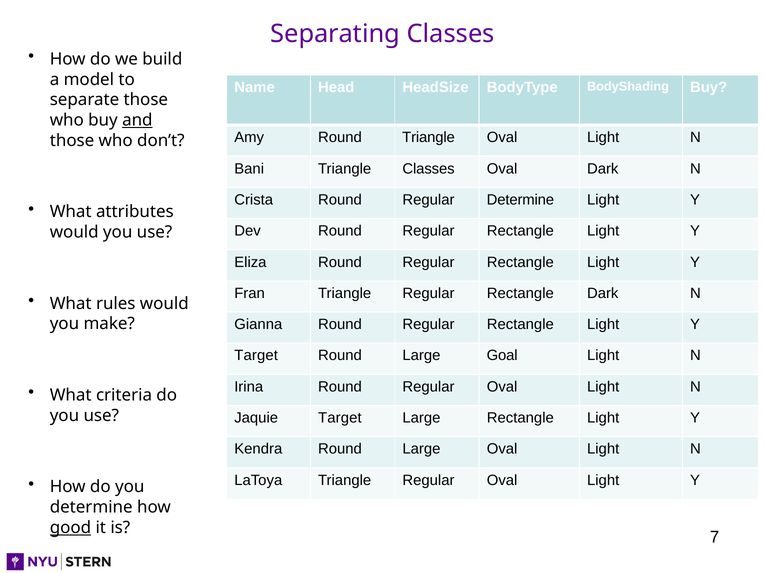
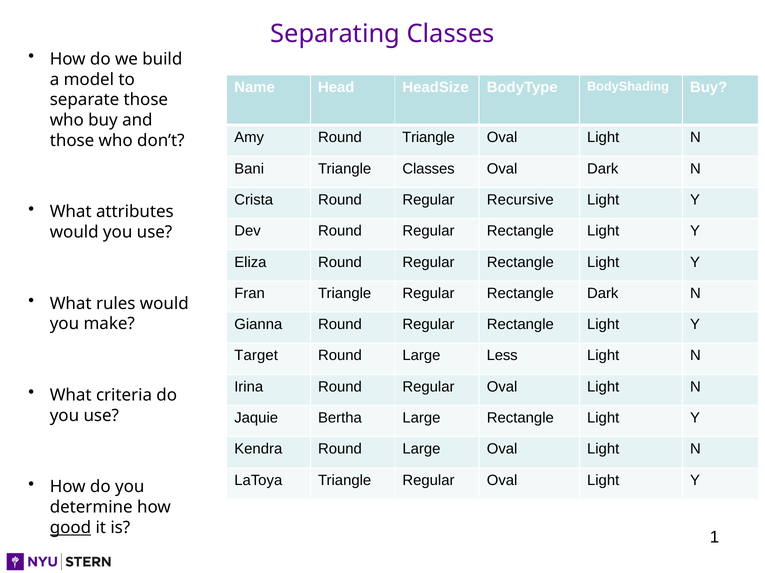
and underline: present -> none (137, 120)
Regular Determine: Determine -> Recursive (520, 200)
Goal: Goal -> Less (502, 356)
Jaquie Target: Target -> Bertha (340, 418)
7: 7 -> 1 (715, 538)
